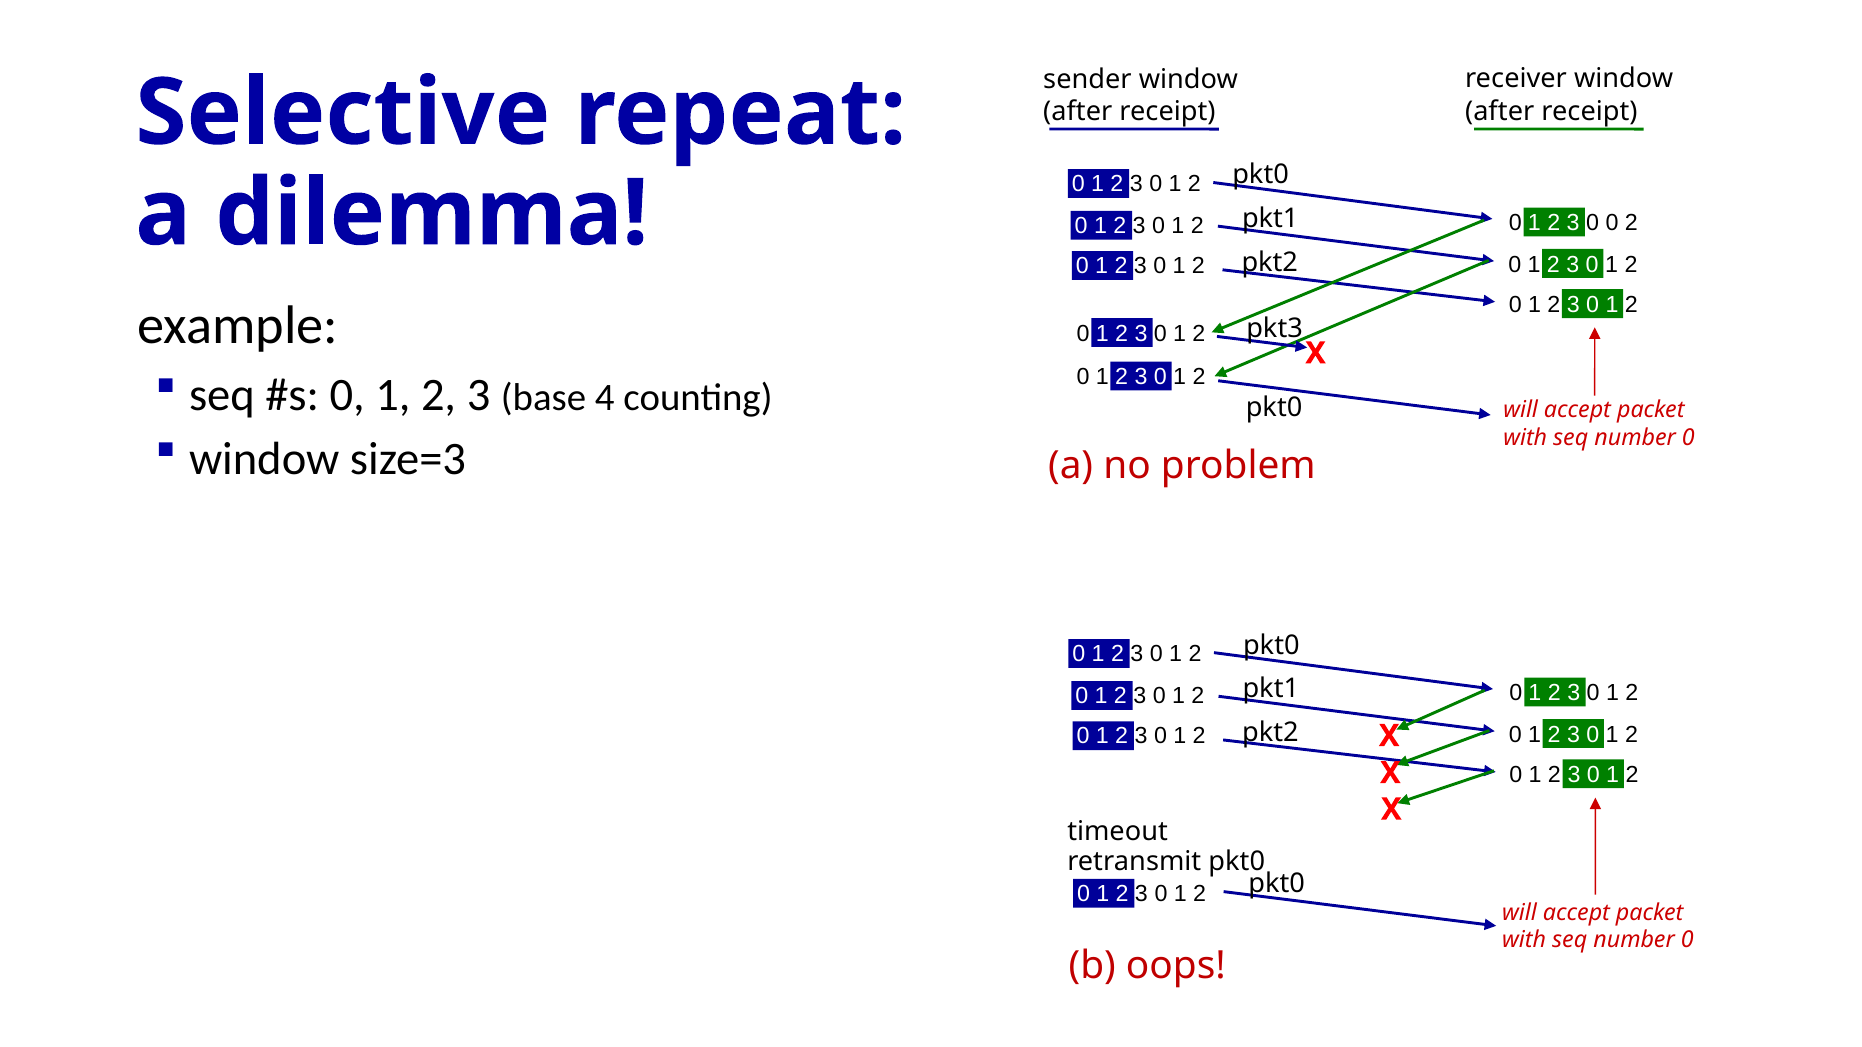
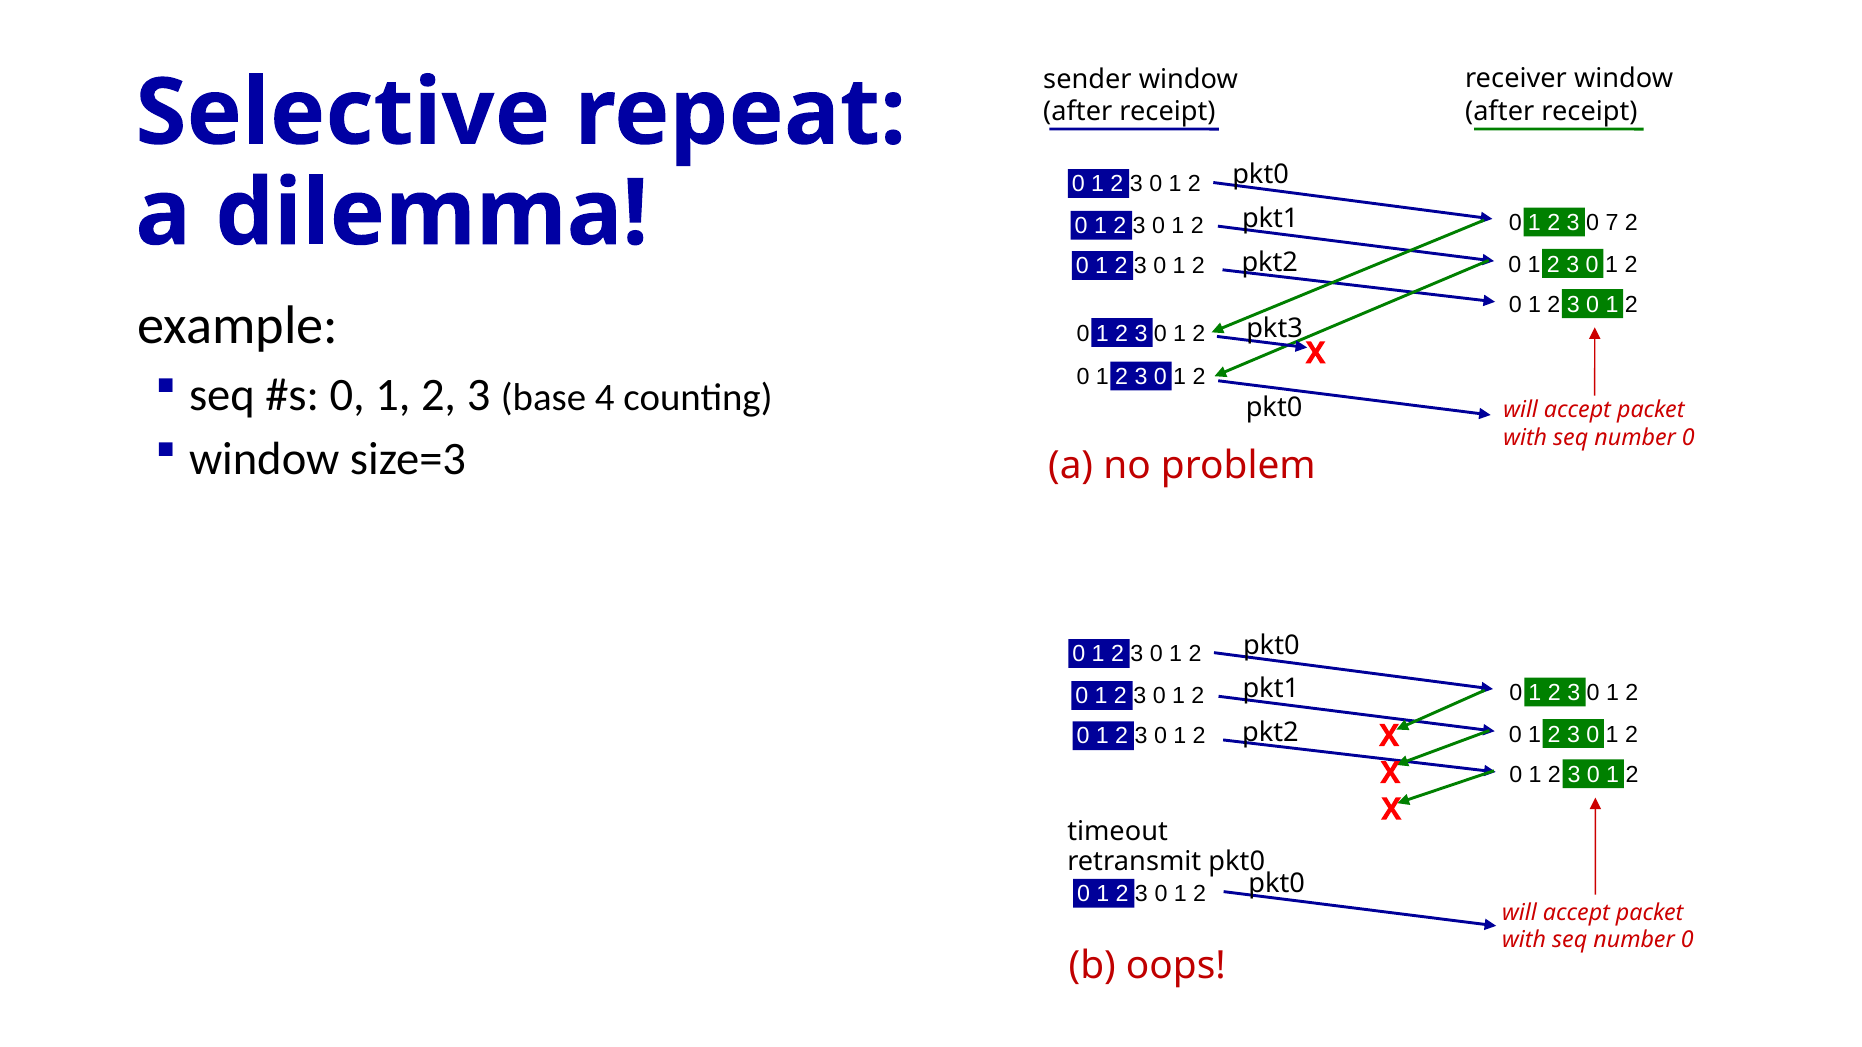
3 0 0: 0 -> 7 (1612, 222)
